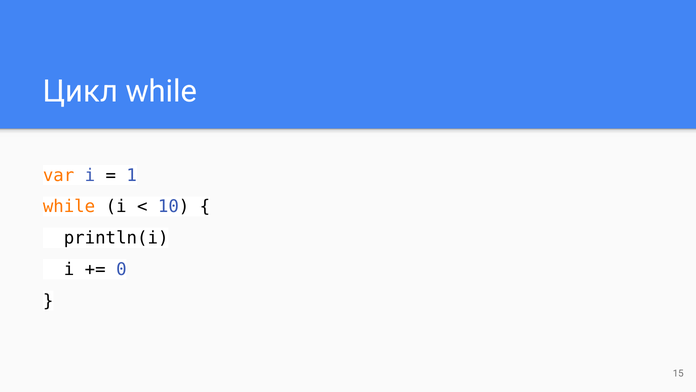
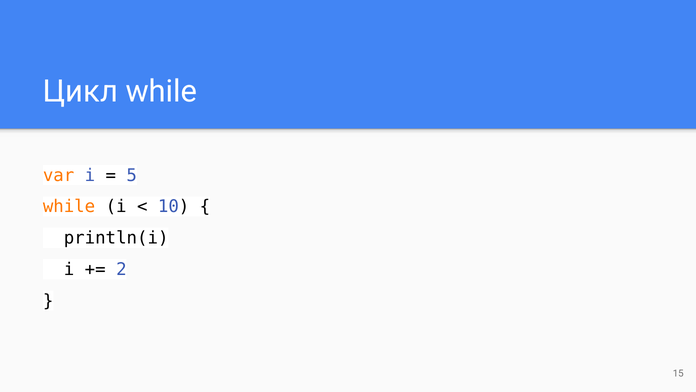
1: 1 -> 5 (132, 175)
0: 0 -> 2 (121, 269)
